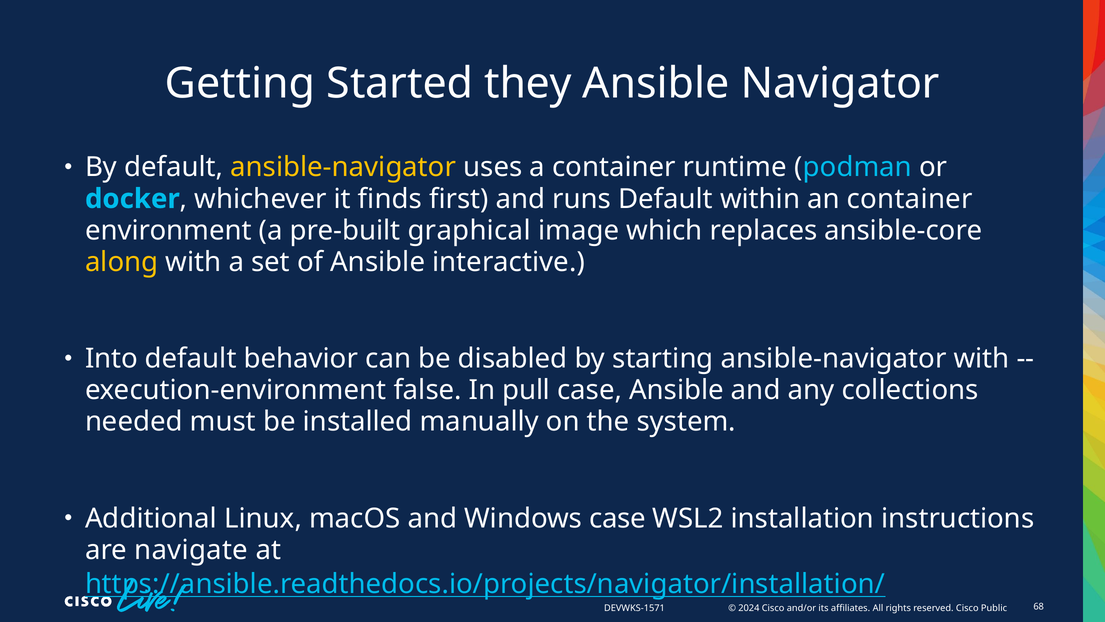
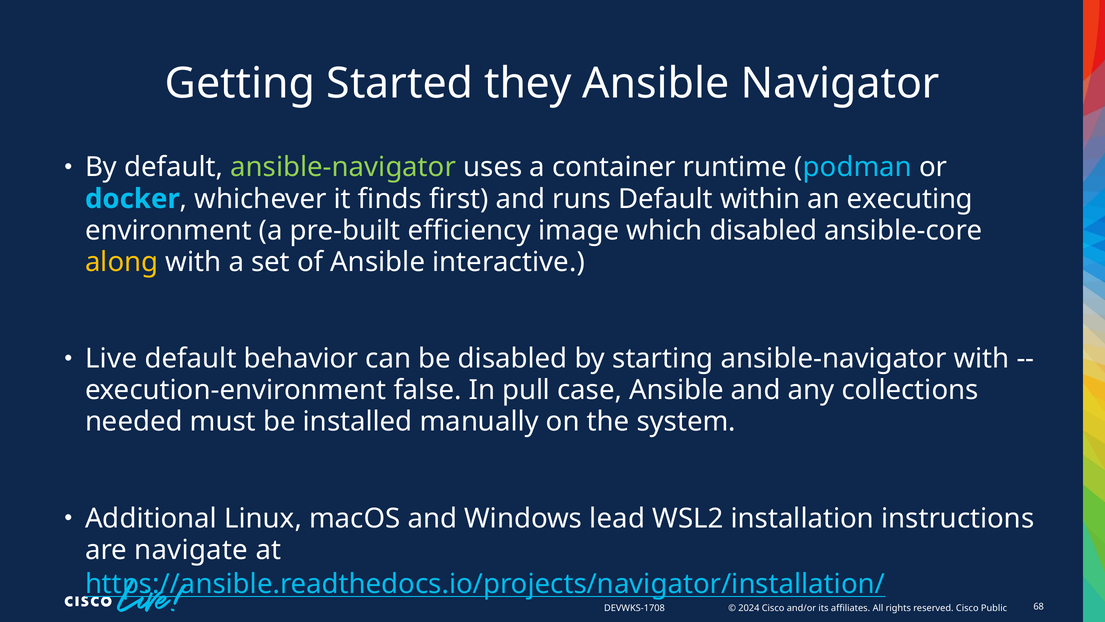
ansible-navigator colour: yellow -> light green (343, 167)
an container: container -> executing (910, 199)
graphical: graphical -> efficiency (469, 230)
which replaces: replaces -> disabled (764, 230)
Into: Into -> Live (111, 358)
Windows case: case -> lead (617, 518)
DEVWKS-1571: DEVWKS-1571 -> DEVWKS-1708 (634, 608)
